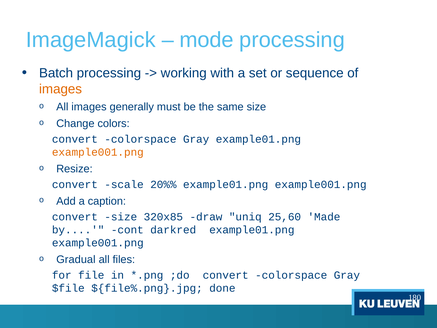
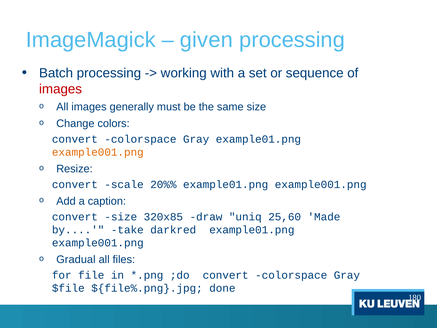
mode: mode -> given (206, 40)
images colour: orange -> red (61, 89)
cont: cont -> take (127, 230)
